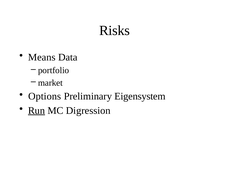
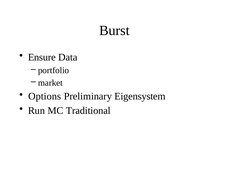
Risks: Risks -> Burst (114, 31)
Means: Means -> Ensure (42, 58)
Run underline: present -> none (36, 111)
Digression: Digression -> Traditional (88, 111)
